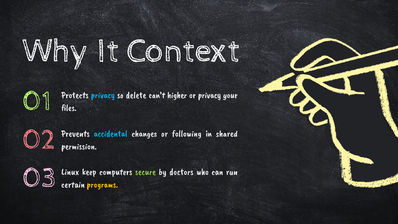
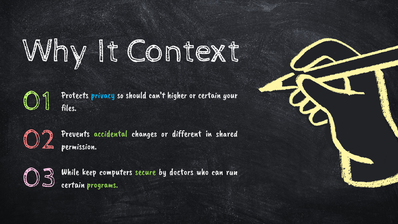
delete: delete -> should (136, 95)
or privacy: privacy -> certain (209, 95)
accidental colour: light blue -> light green (111, 133)
following: following -> different (187, 133)
Linux: Linux -> While (70, 172)
programs colour: yellow -> light green (102, 184)
